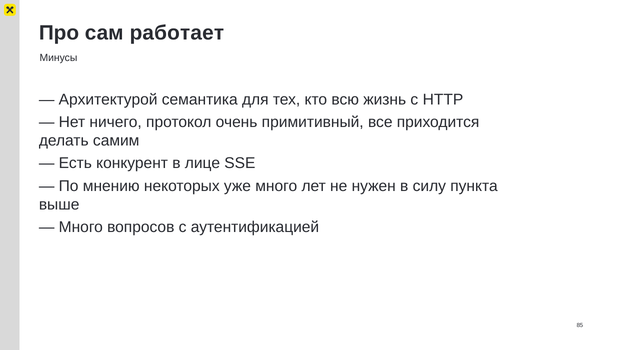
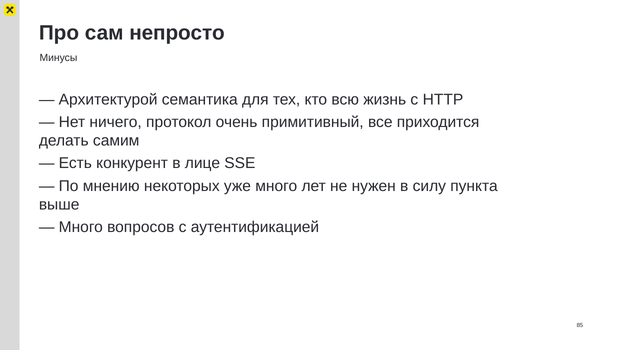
работает: работает -> непросто (177, 33)
